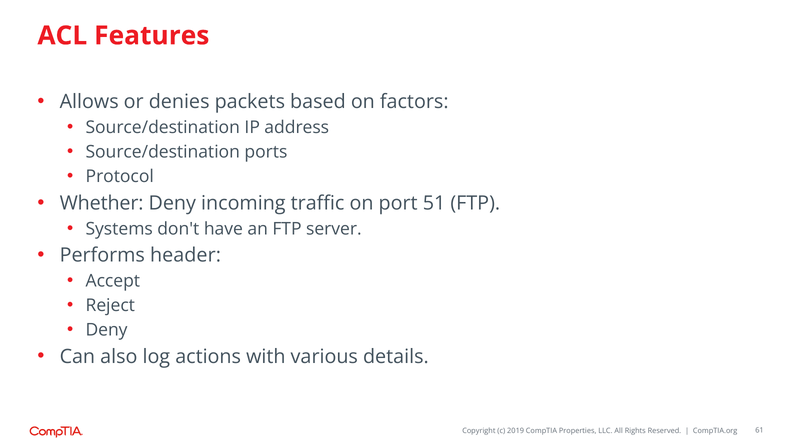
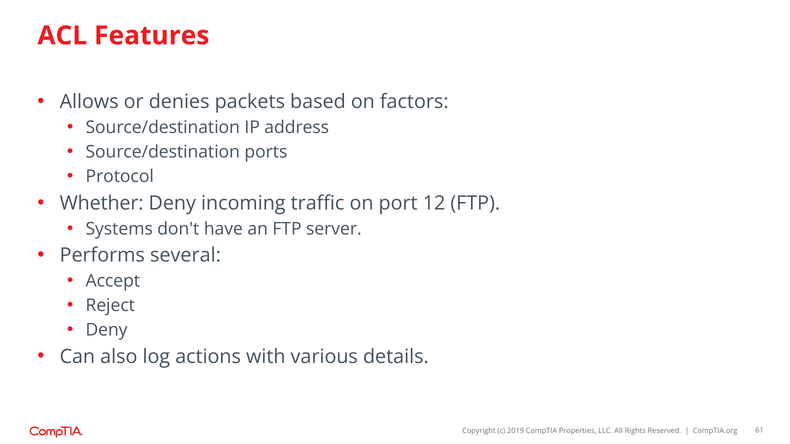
51: 51 -> 12 (434, 203)
header: header -> several (185, 255)
